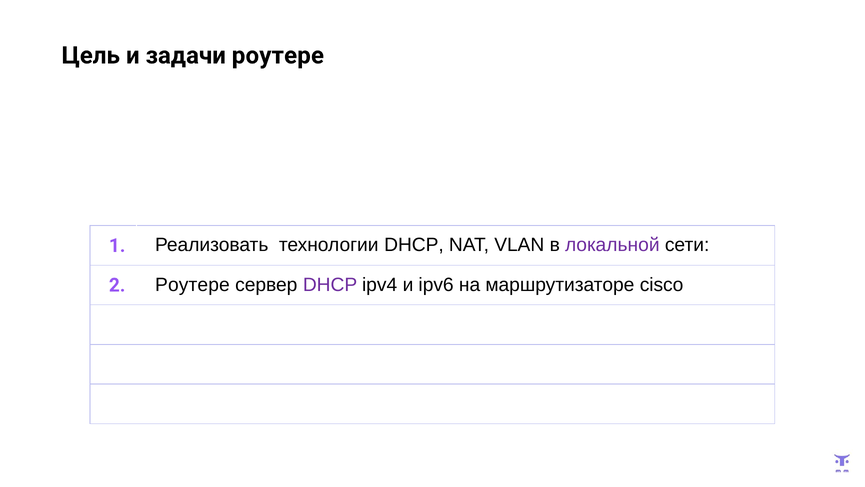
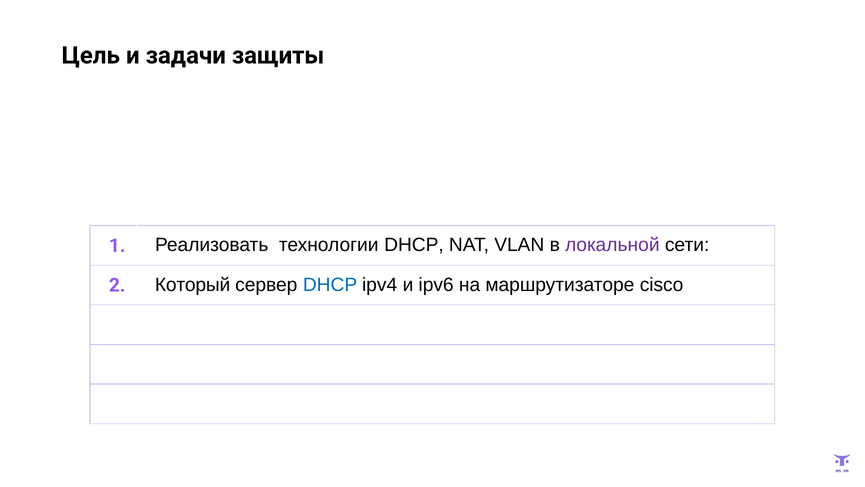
задачи роутере: роутере -> защиты (278, 55)
2 Роутере: Роутере -> Который (193, 285)
DHCP colour: purple -> blue (330, 285)
